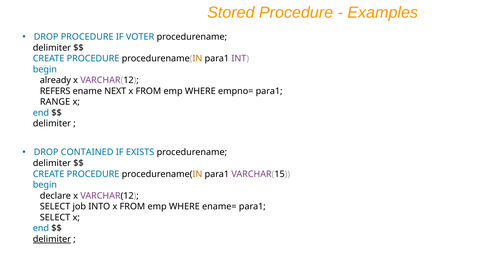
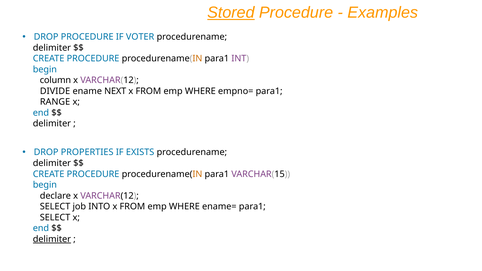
Stored underline: none -> present (231, 13)
already: already -> column (55, 80)
REFERS: REFERS -> DIVIDE (55, 91)
CONTAINED: CONTAINED -> PROPERTIES (87, 152)
